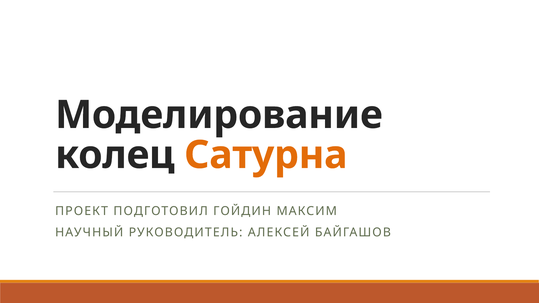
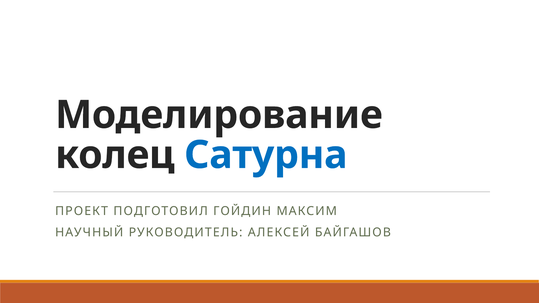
Сатурна colour: orange -> blue (266, 155)
